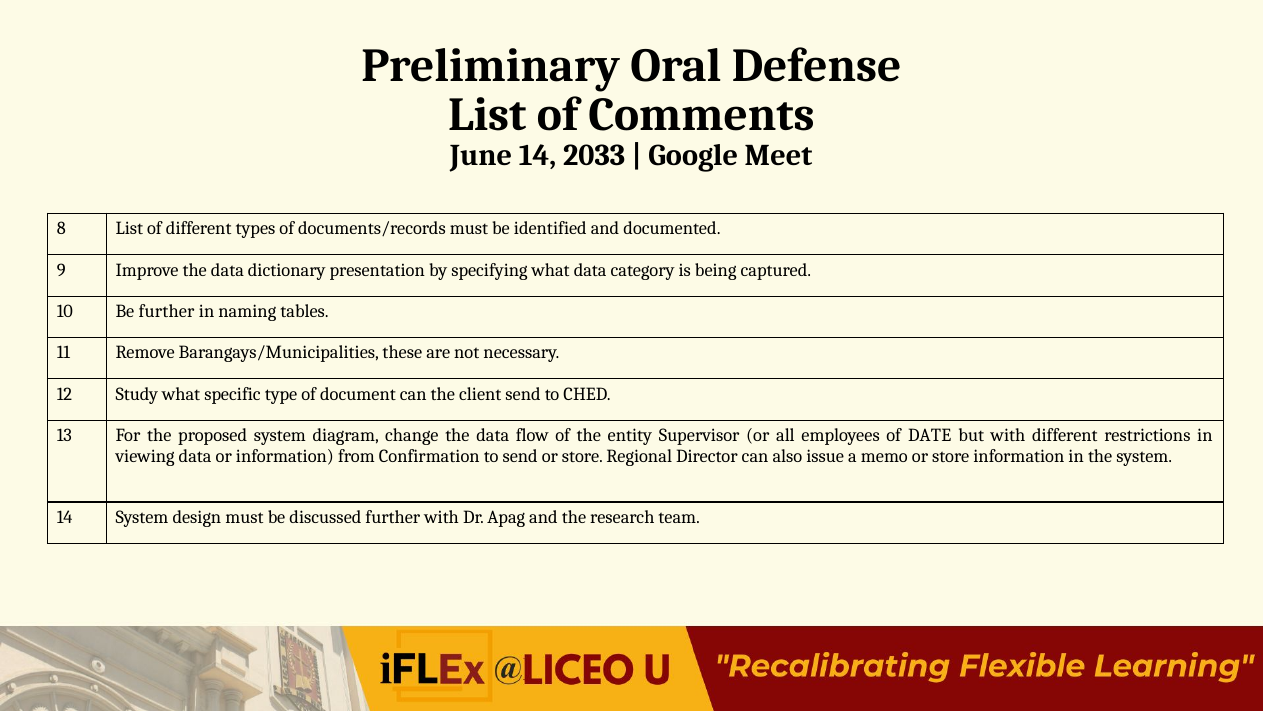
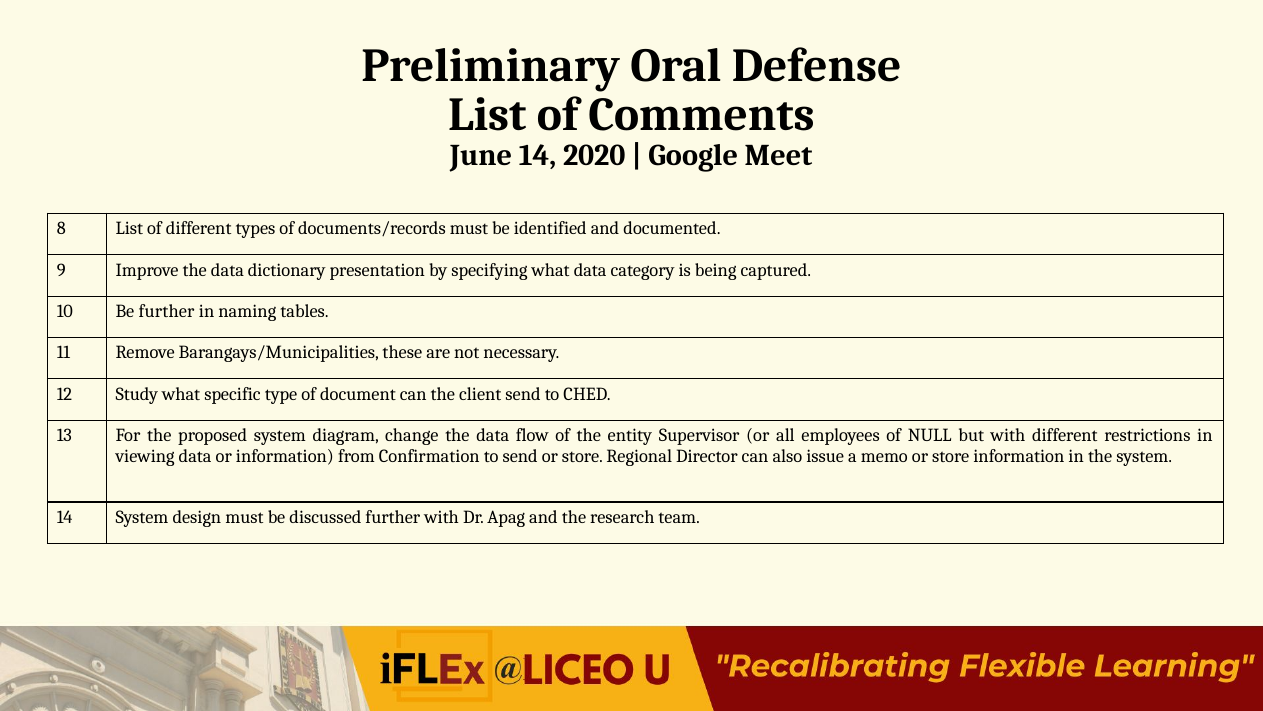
2033: 2033 -> 2020 (594, 156)
DATE: DATE -> NULL (930, 435)
